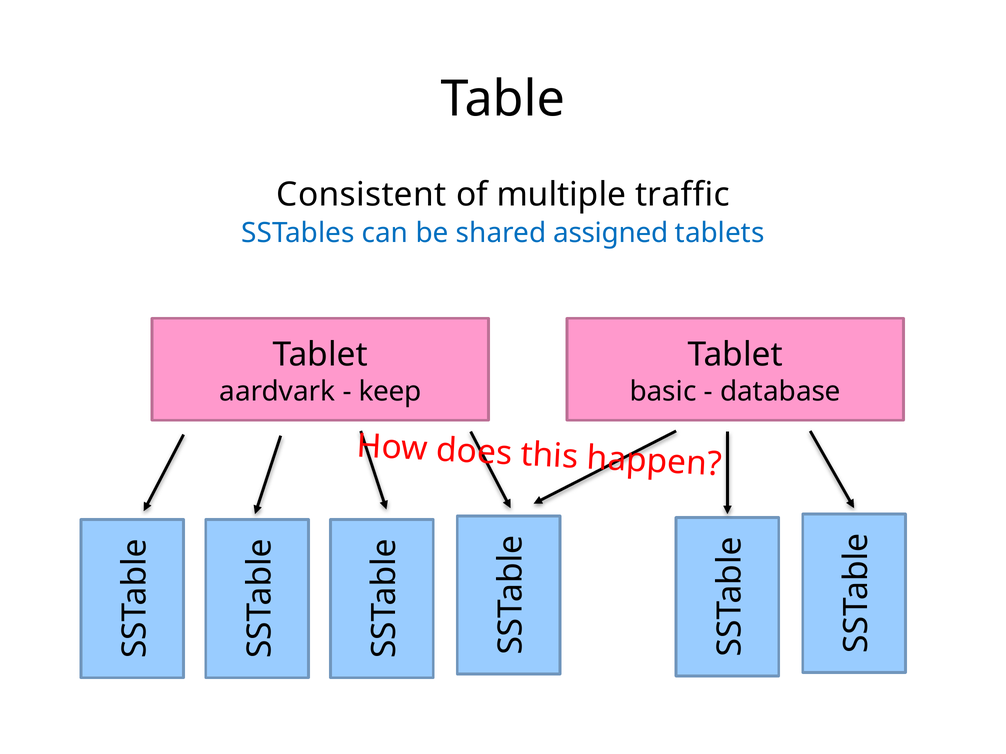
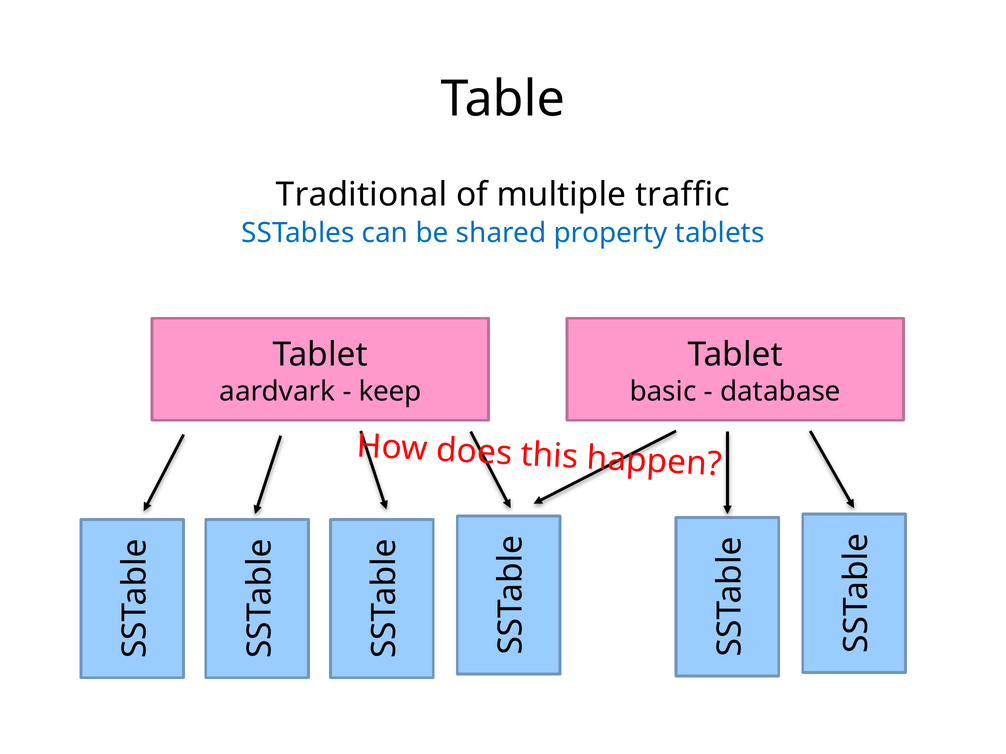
Consistent: Consistent -> Traditional (362, 195)
assigned: assigned -> property (611, 233)
